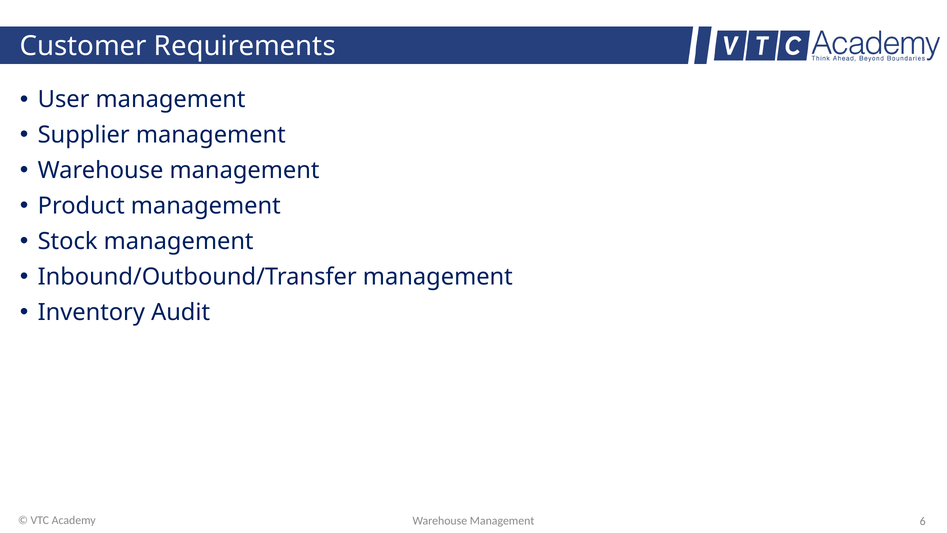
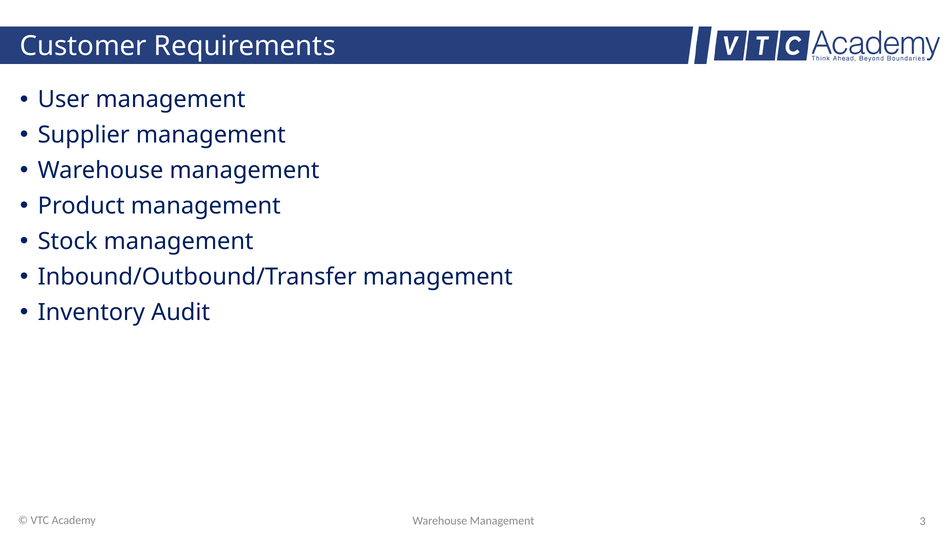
6: 6 -> 3 (923, 521)
